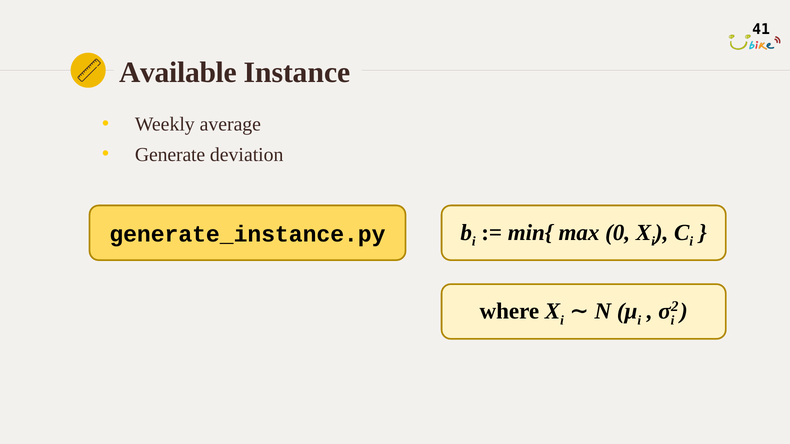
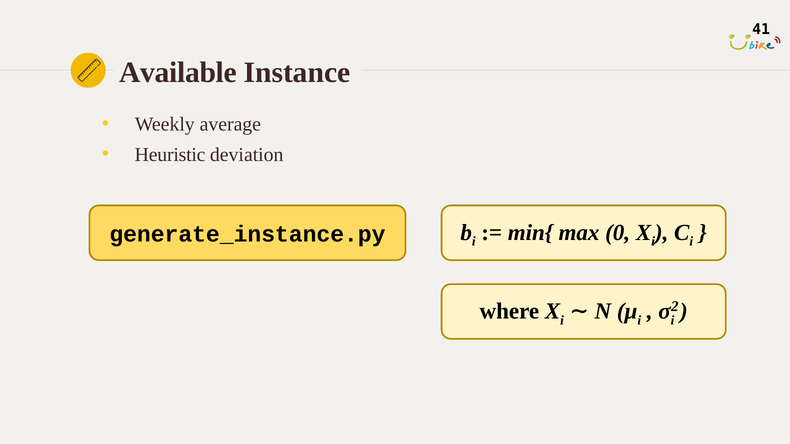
Generate: Generate -> Heuristic (170, 155)
